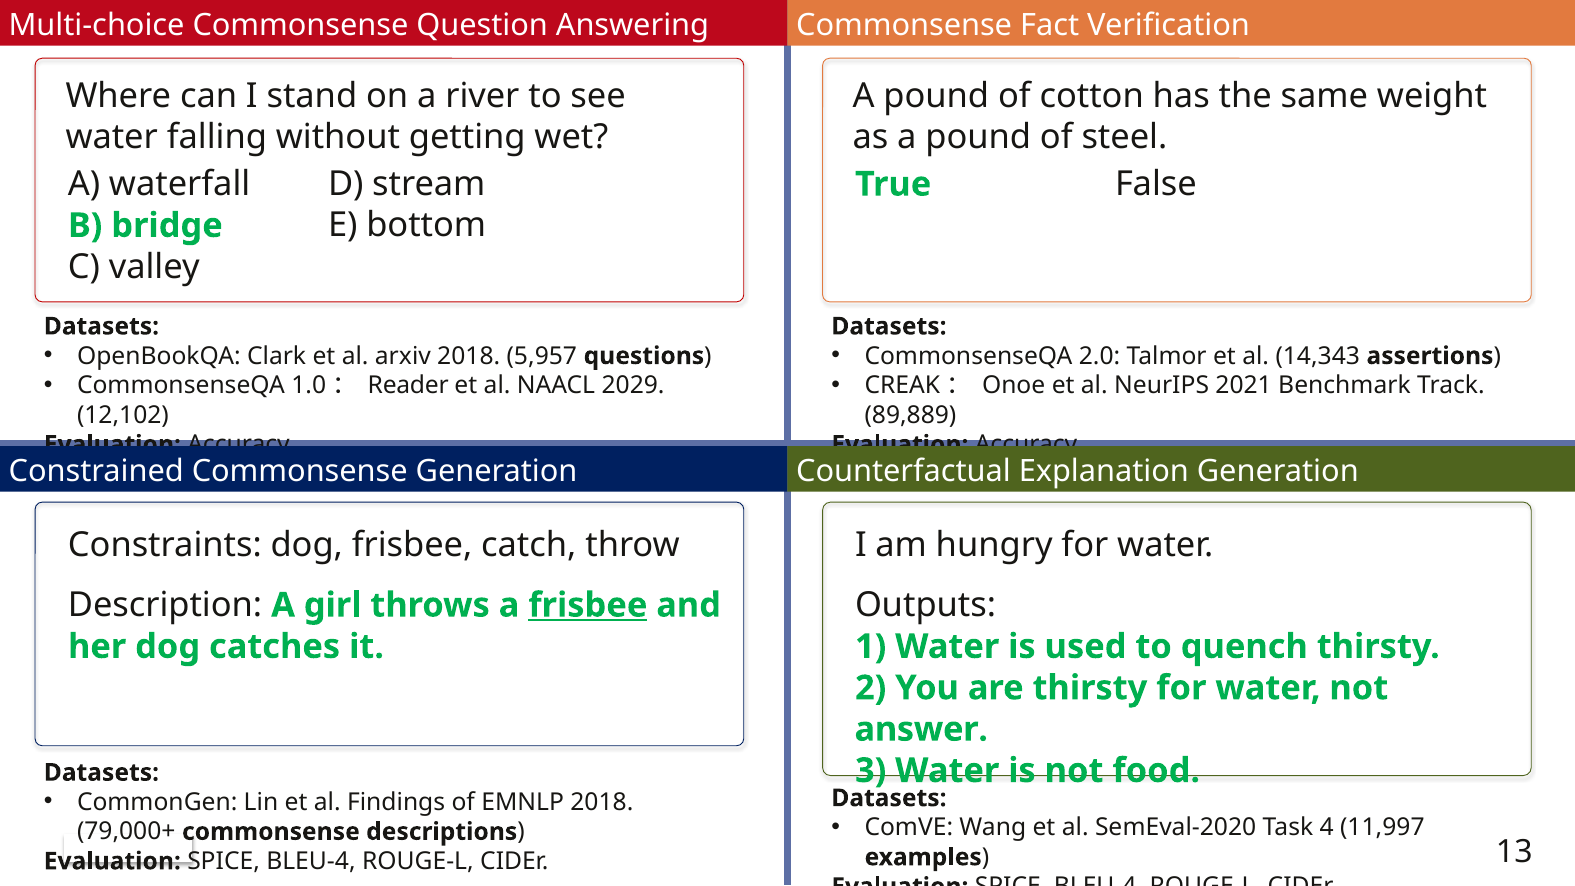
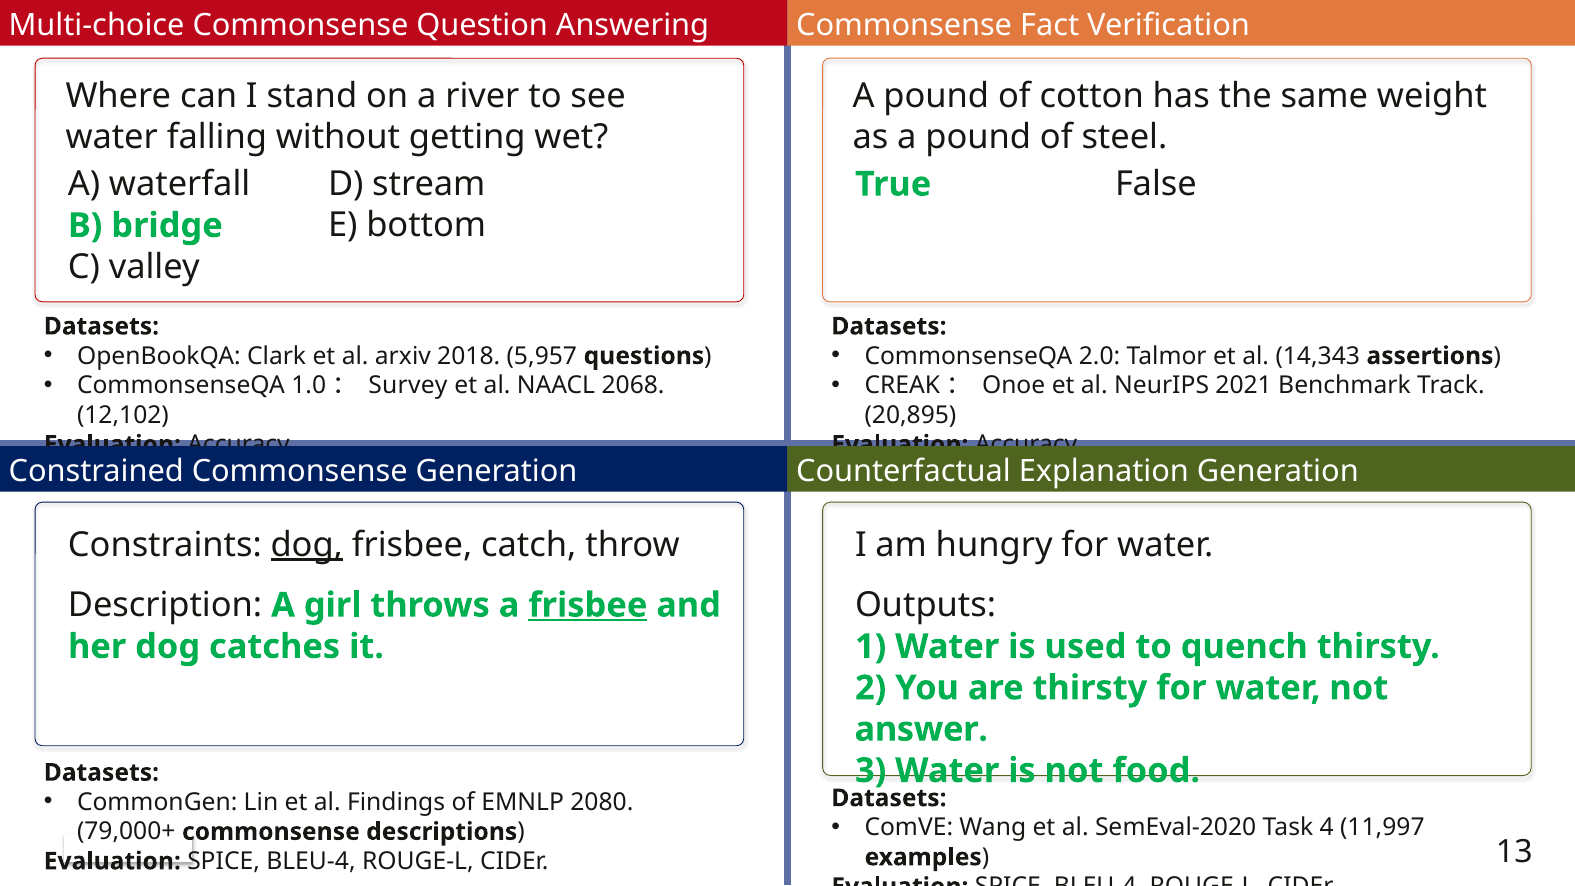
Reader: Reader -> Survey (408, 385)
2029: 2029 -> 2068 (633, 385)
89,889: 89,889 -> 20,895 (910, 415)
dog underline: none -> present (307, 545)
EMNLP 2018: 2018 -> 2080 (602, 802)
